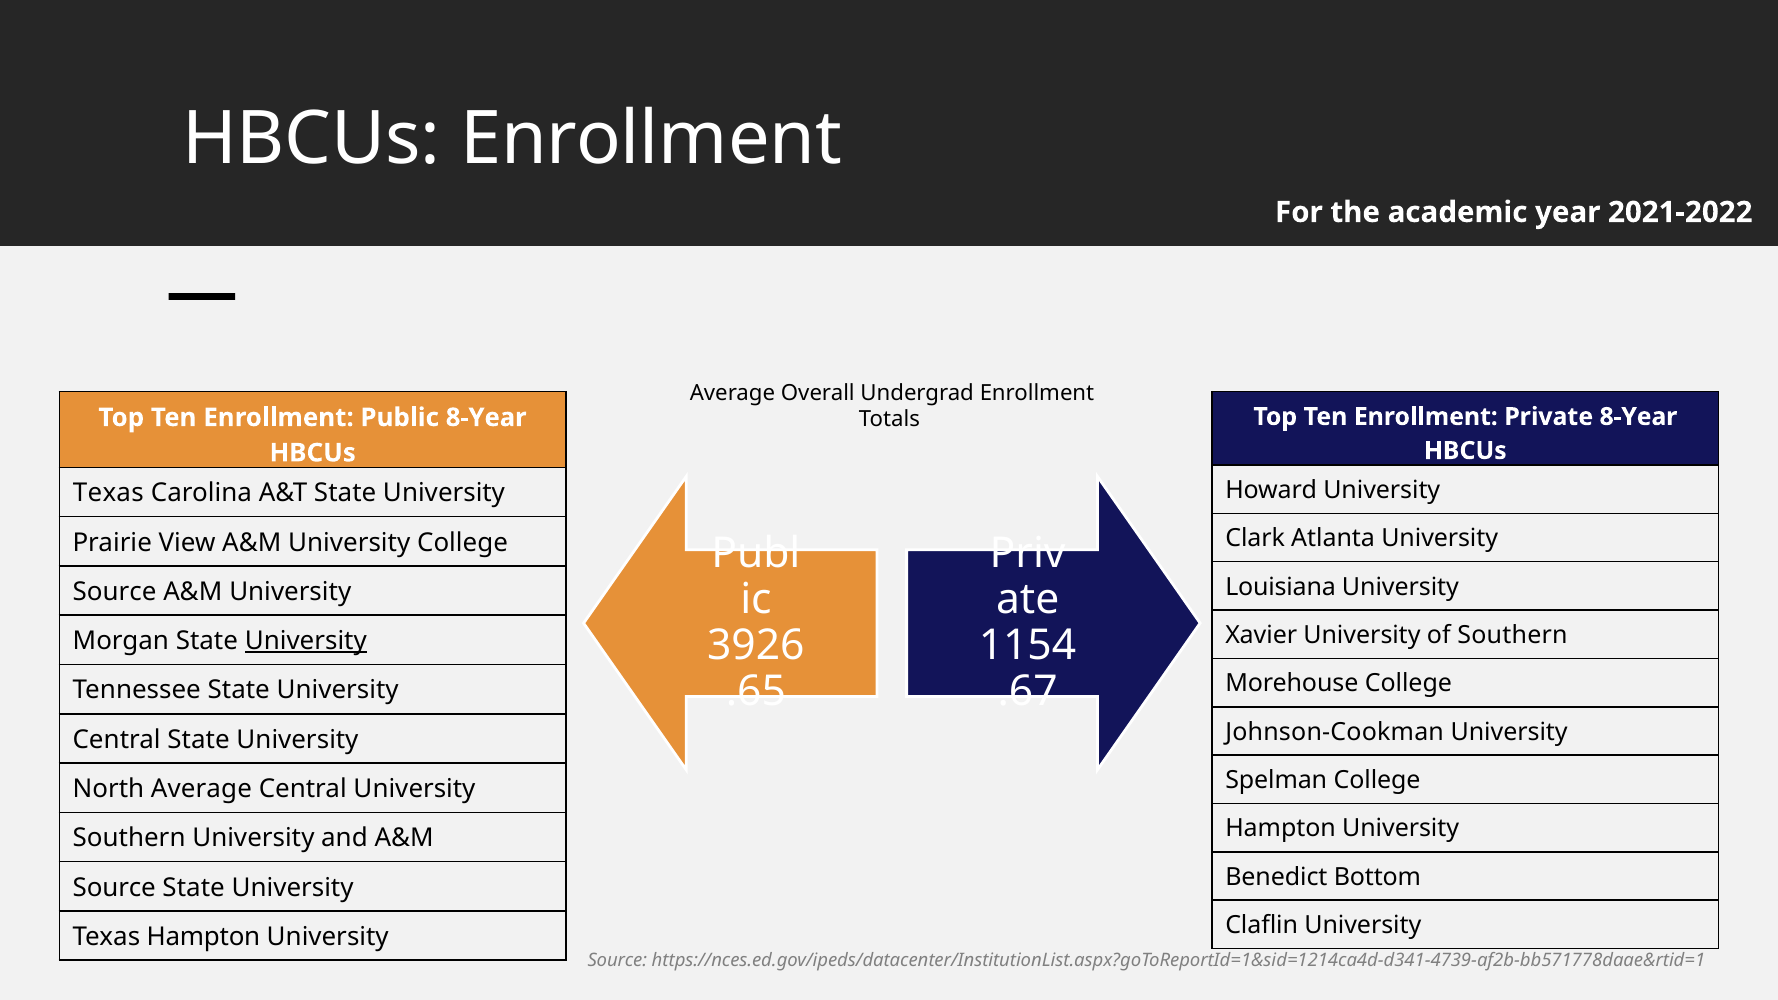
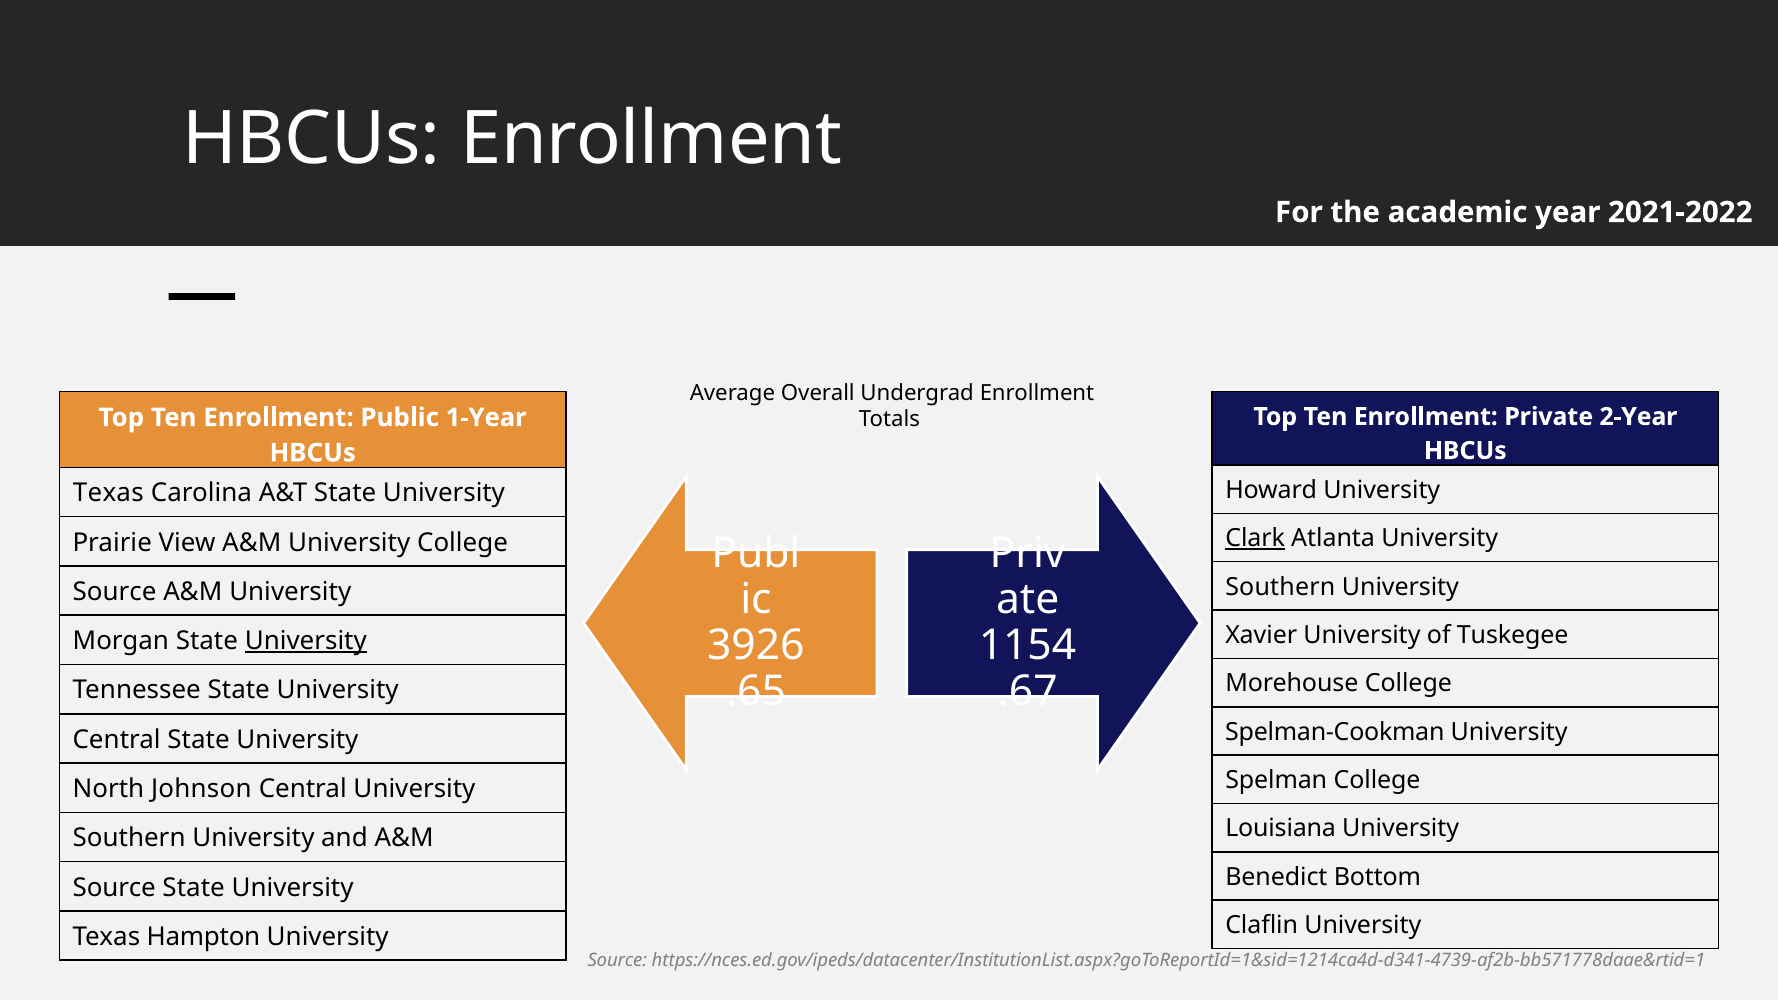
Private 8-Year: 8-Year -> 2-Year (1638, 417)
Public 8-Year: 8-Year -> 1-Year (486, 418)
Clark underline: none -> present (1255, 538)
Louisiana: Louisiana -> Southern (1280, 587)
of Southern: Southern -> Tuskegee (1513, 635)
Johnson-Cookman: Johnson-Cookman -> Spelman-Cookman (1335, 732)
North Average: Average -> Johnson (201, 789)
Hampton: Hampton -> Louisiana (1281, 829)
